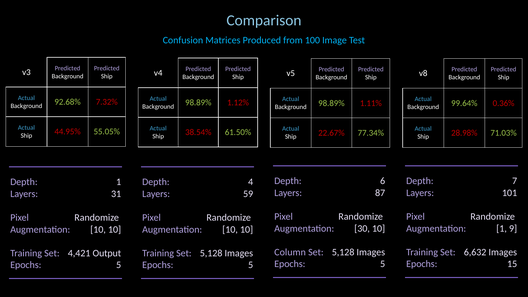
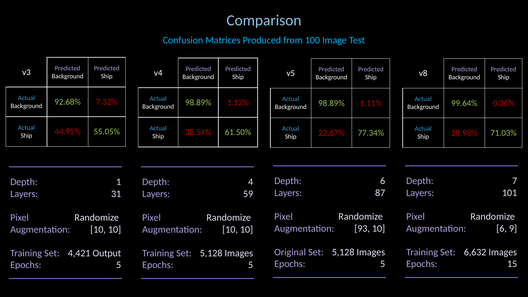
30: 30 -> 93 (362, 228)
1: 1 -> 6 (502, 228)
Column: Column -> Original (290, 252)
